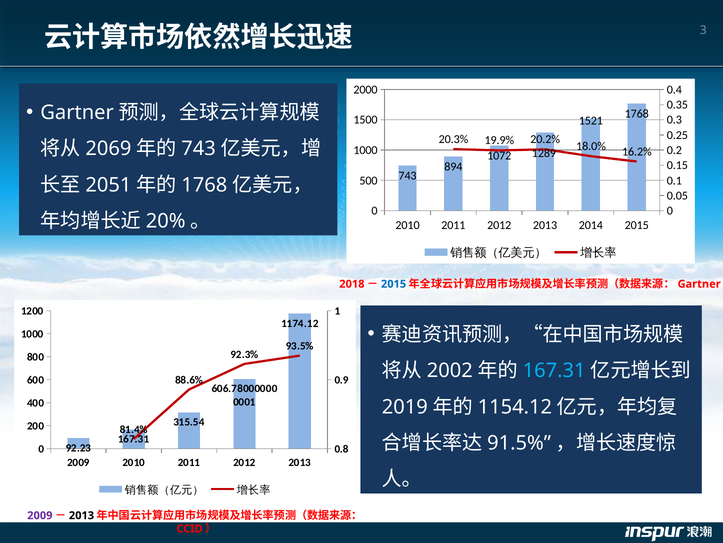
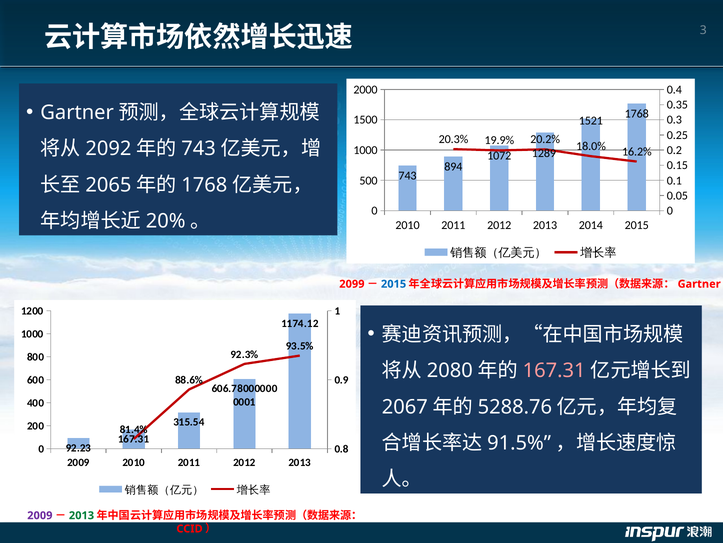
2069: 2069 -> 2092 (108, 149)
2051: 2051 -> 2065 (108, 185)
2018: 2018 -> 2099 (352, 284)
2002: 2002 -> 2080 (450, 370)
167.31 colour: light blue -> pink (554, 370)
2019: 2019 -> 2067 (405, 406)
1154.12: 1154.12 -> 5288.76 (515, 406)
2013 colour: black -> green (82, 515)
